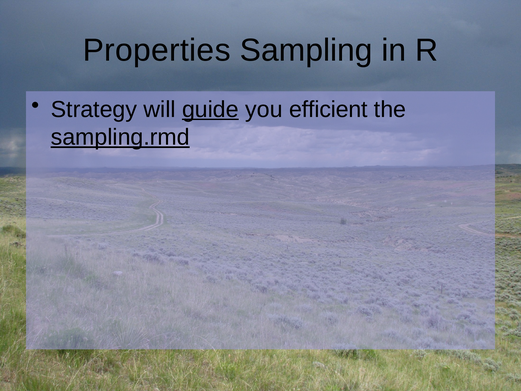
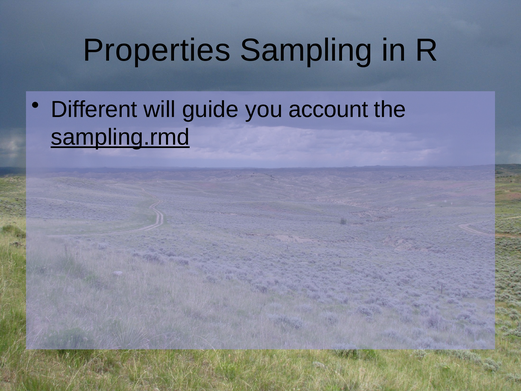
Strategy: Strategy -> Different (94, 109)
guide underline: present -> none (210, 109)
efficient: efficient -> account (328, 109)
